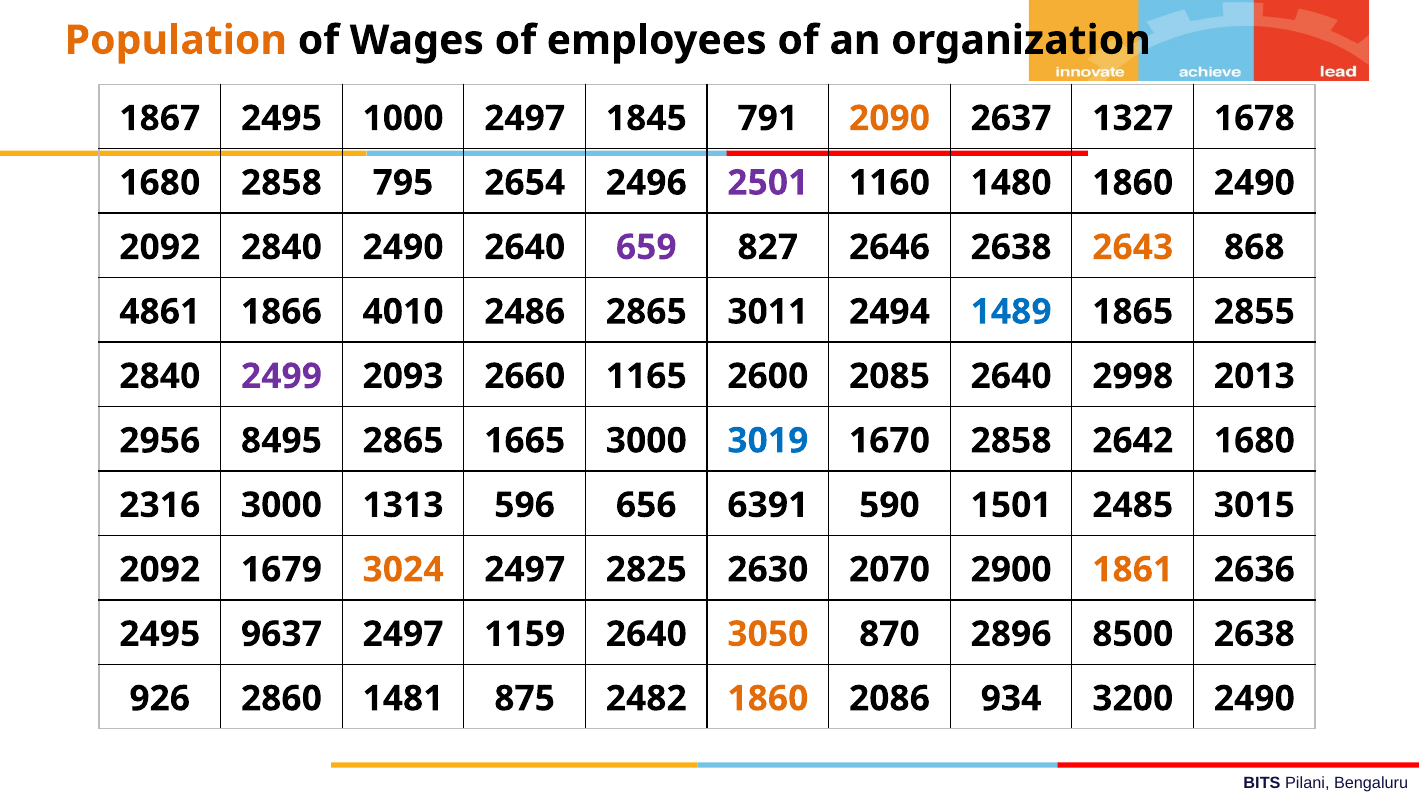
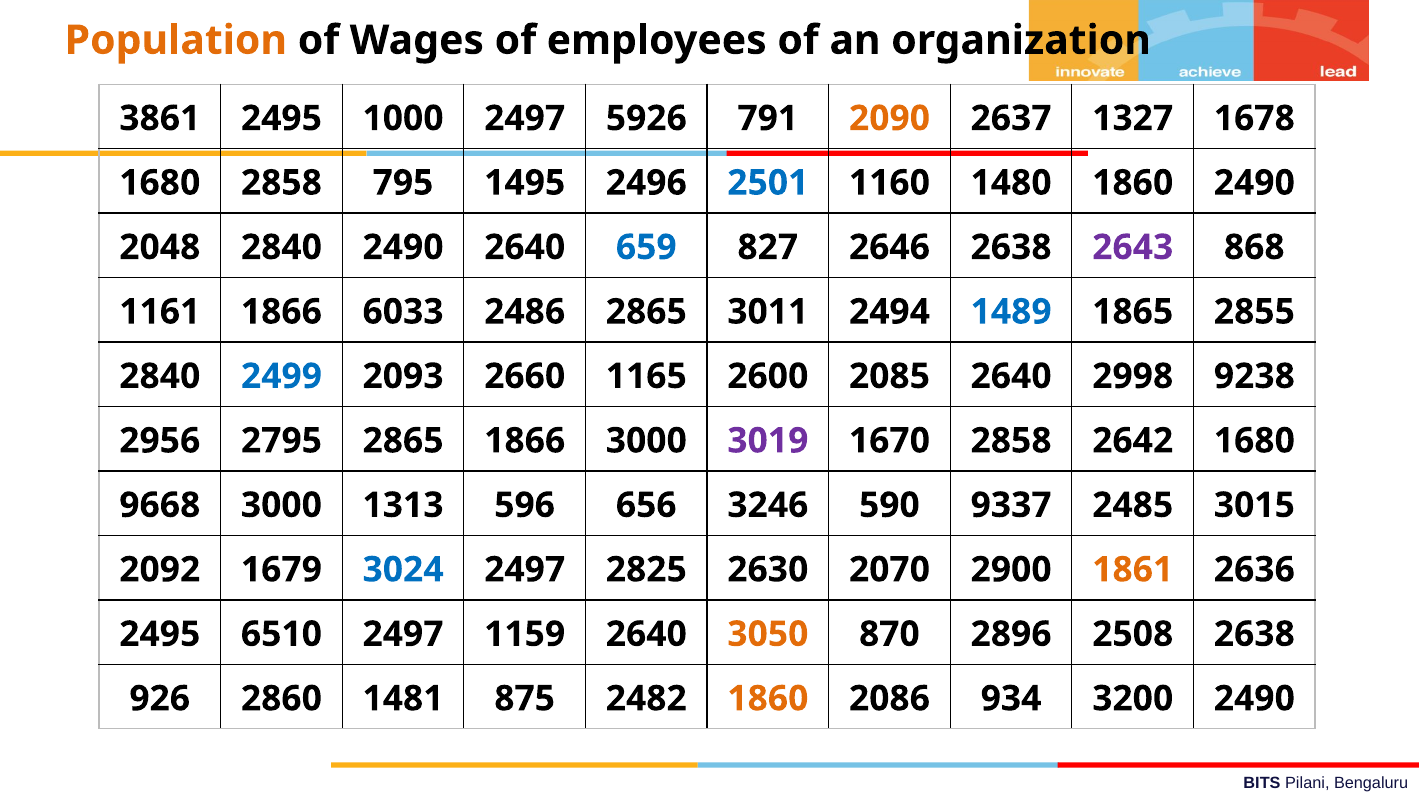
1867: 1867 -> 3861 (160, 118)
1845: 1845 -> 5926 (646, 118)
2654: 2654 -> 1495 (525, 183)
2501 colour: purple -> blue (768, 183)
2092: 2092 -> 2048 (160, 247)
659 colour: purple -> blue (646, 247)
2643 colour: orange -> purple (1133, 247)
4861: 4861 -> 1161 (160, 312)
4010: 4010 -> 6033 (403, 312)
2499 colour: purple -> blue (281, 376)
2013: 2013 -> 9238 (1254, 376)
8495: 8495 -> 2795 (281, 441)
2865 1665: 1665 -> 1866 (525, 441)
3019 colour: blue -> purple (768, 441)
2316: 2316 -> 9668 (160, 505)
6391: 6391 -> 3246 (768, 505)
1501: 1501 -> 9337 (1011, 505)
3024 colour: orange -> blue (403, 570)
9637: 9637 -> 6510 (281, 634)
8500: 8500 -> 2508 (1133, 634)
